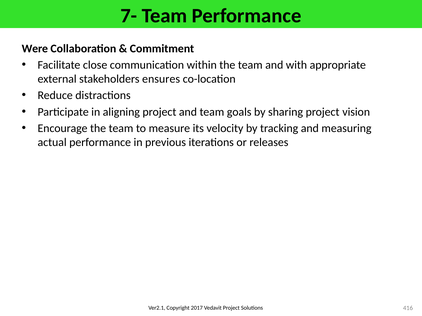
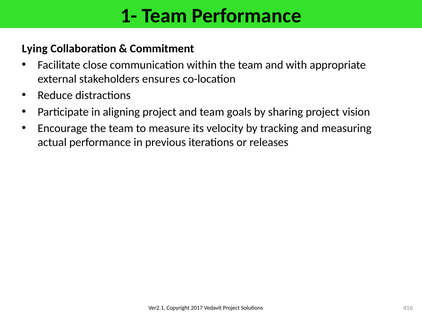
7-: 7- -> 1- (129, 16)
Were: Were -> Lying (35, 49)
